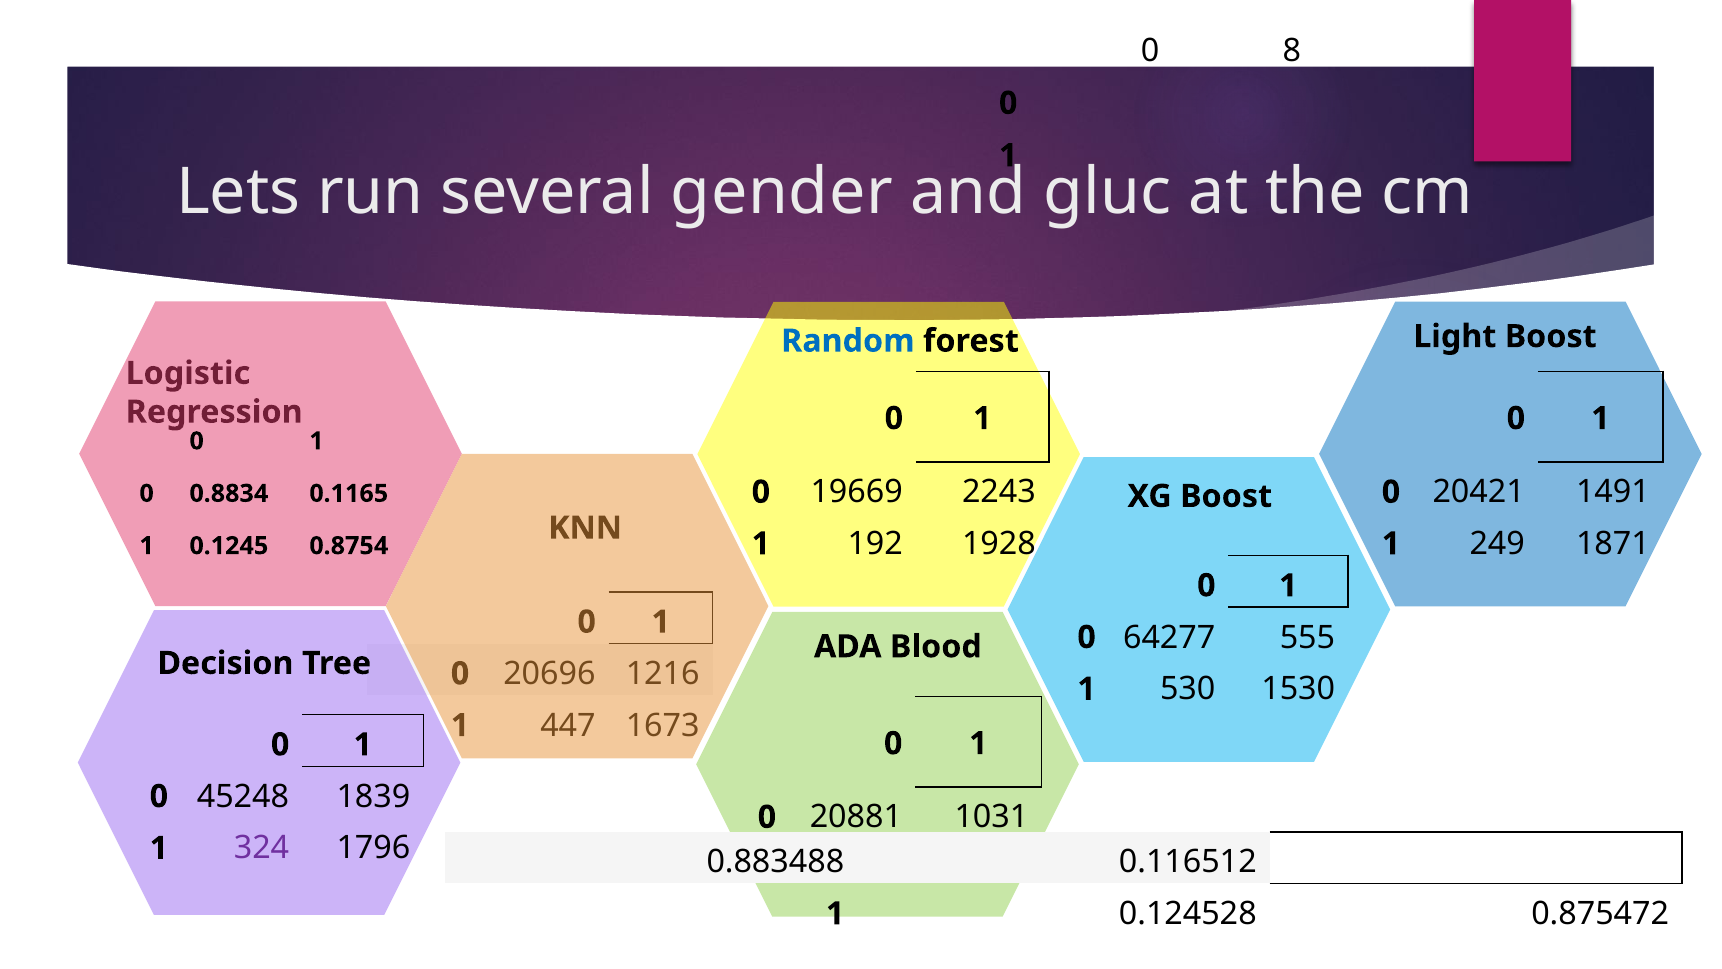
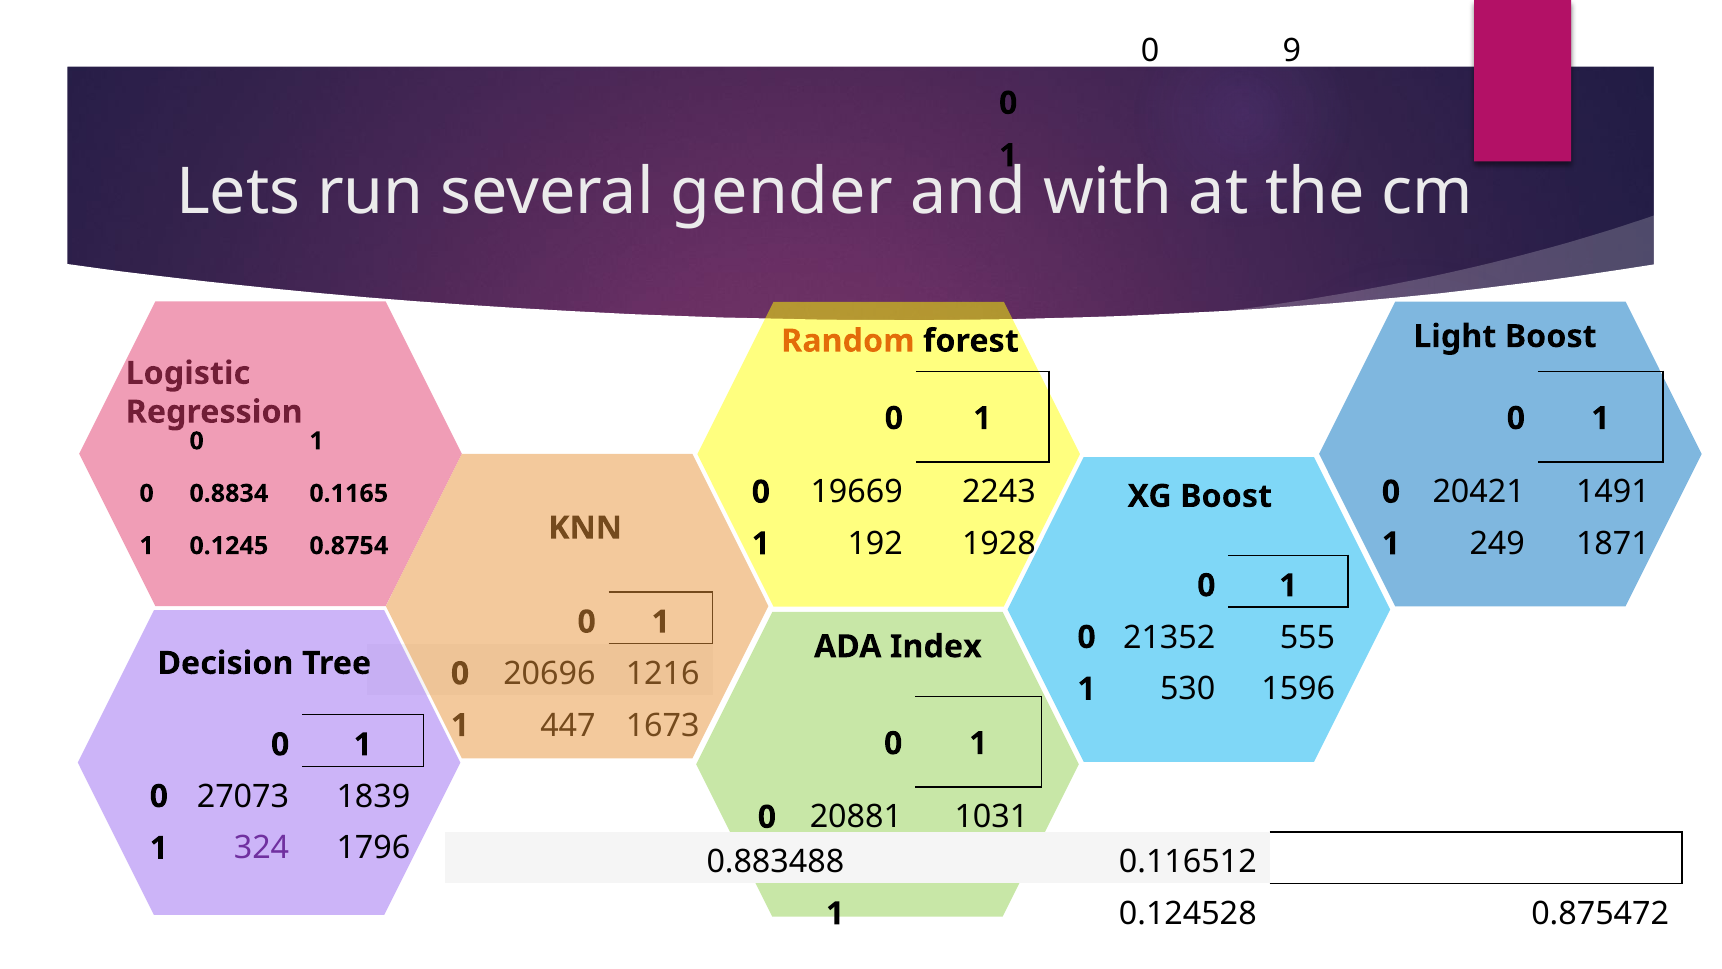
8: 8 -> 9 (1292, 51)
gluc: gluc -> with (1108, 192)
Random colour: blue -> orange (848, 341)
64277: 64277 -> 21352 (1169, 637)
Blood: Blood -> Index (936, 646)
1530: 1530 -> 1596 (1298, 689)
45248: 45248 -> 27073 (243, 796)
